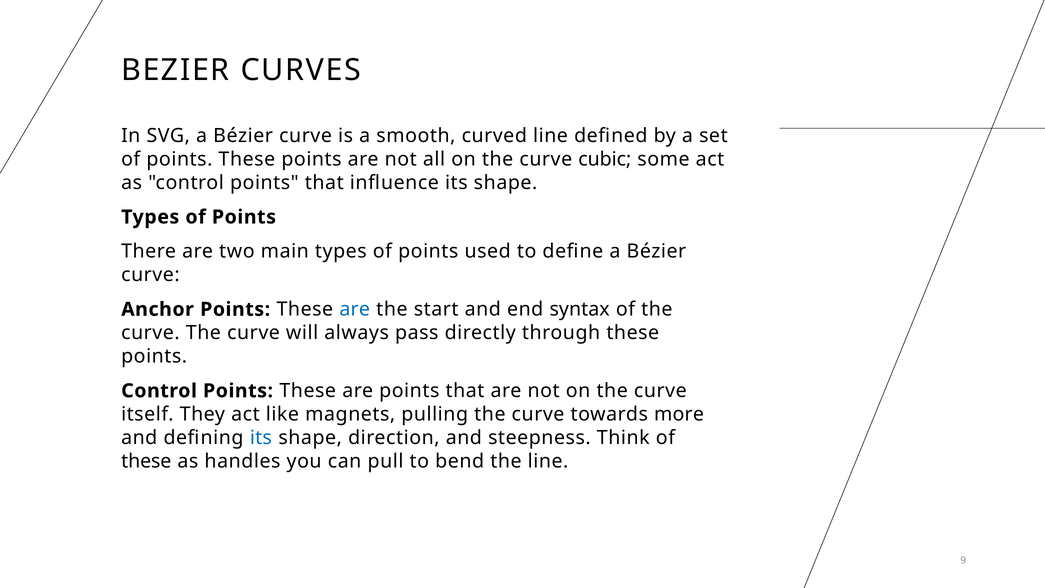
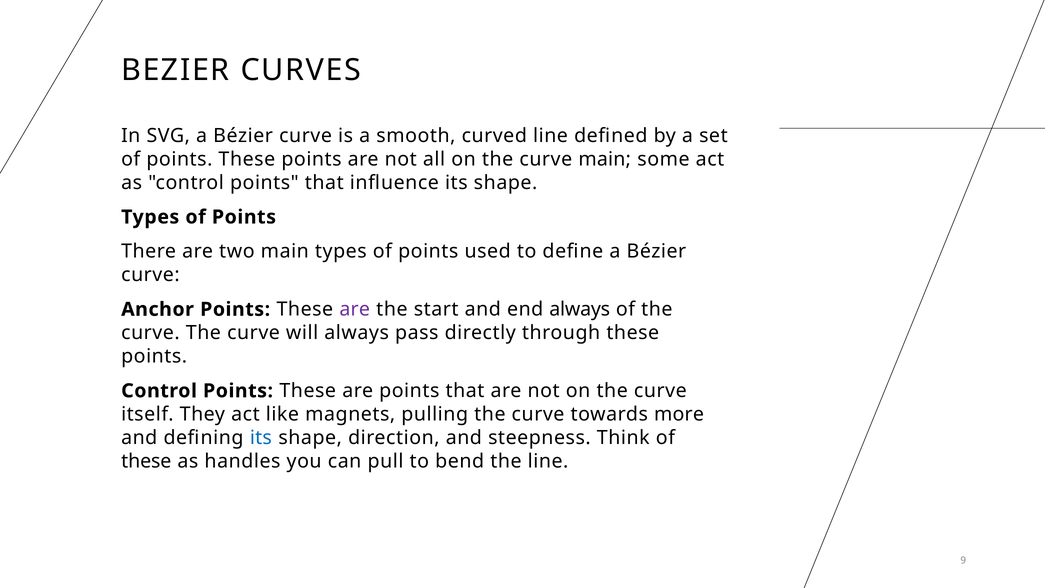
curve cubic: cubic -> main (605, 159)
are colour: blue -> purple (355, 309)
end syntax: syntax -> always (580, 309)
